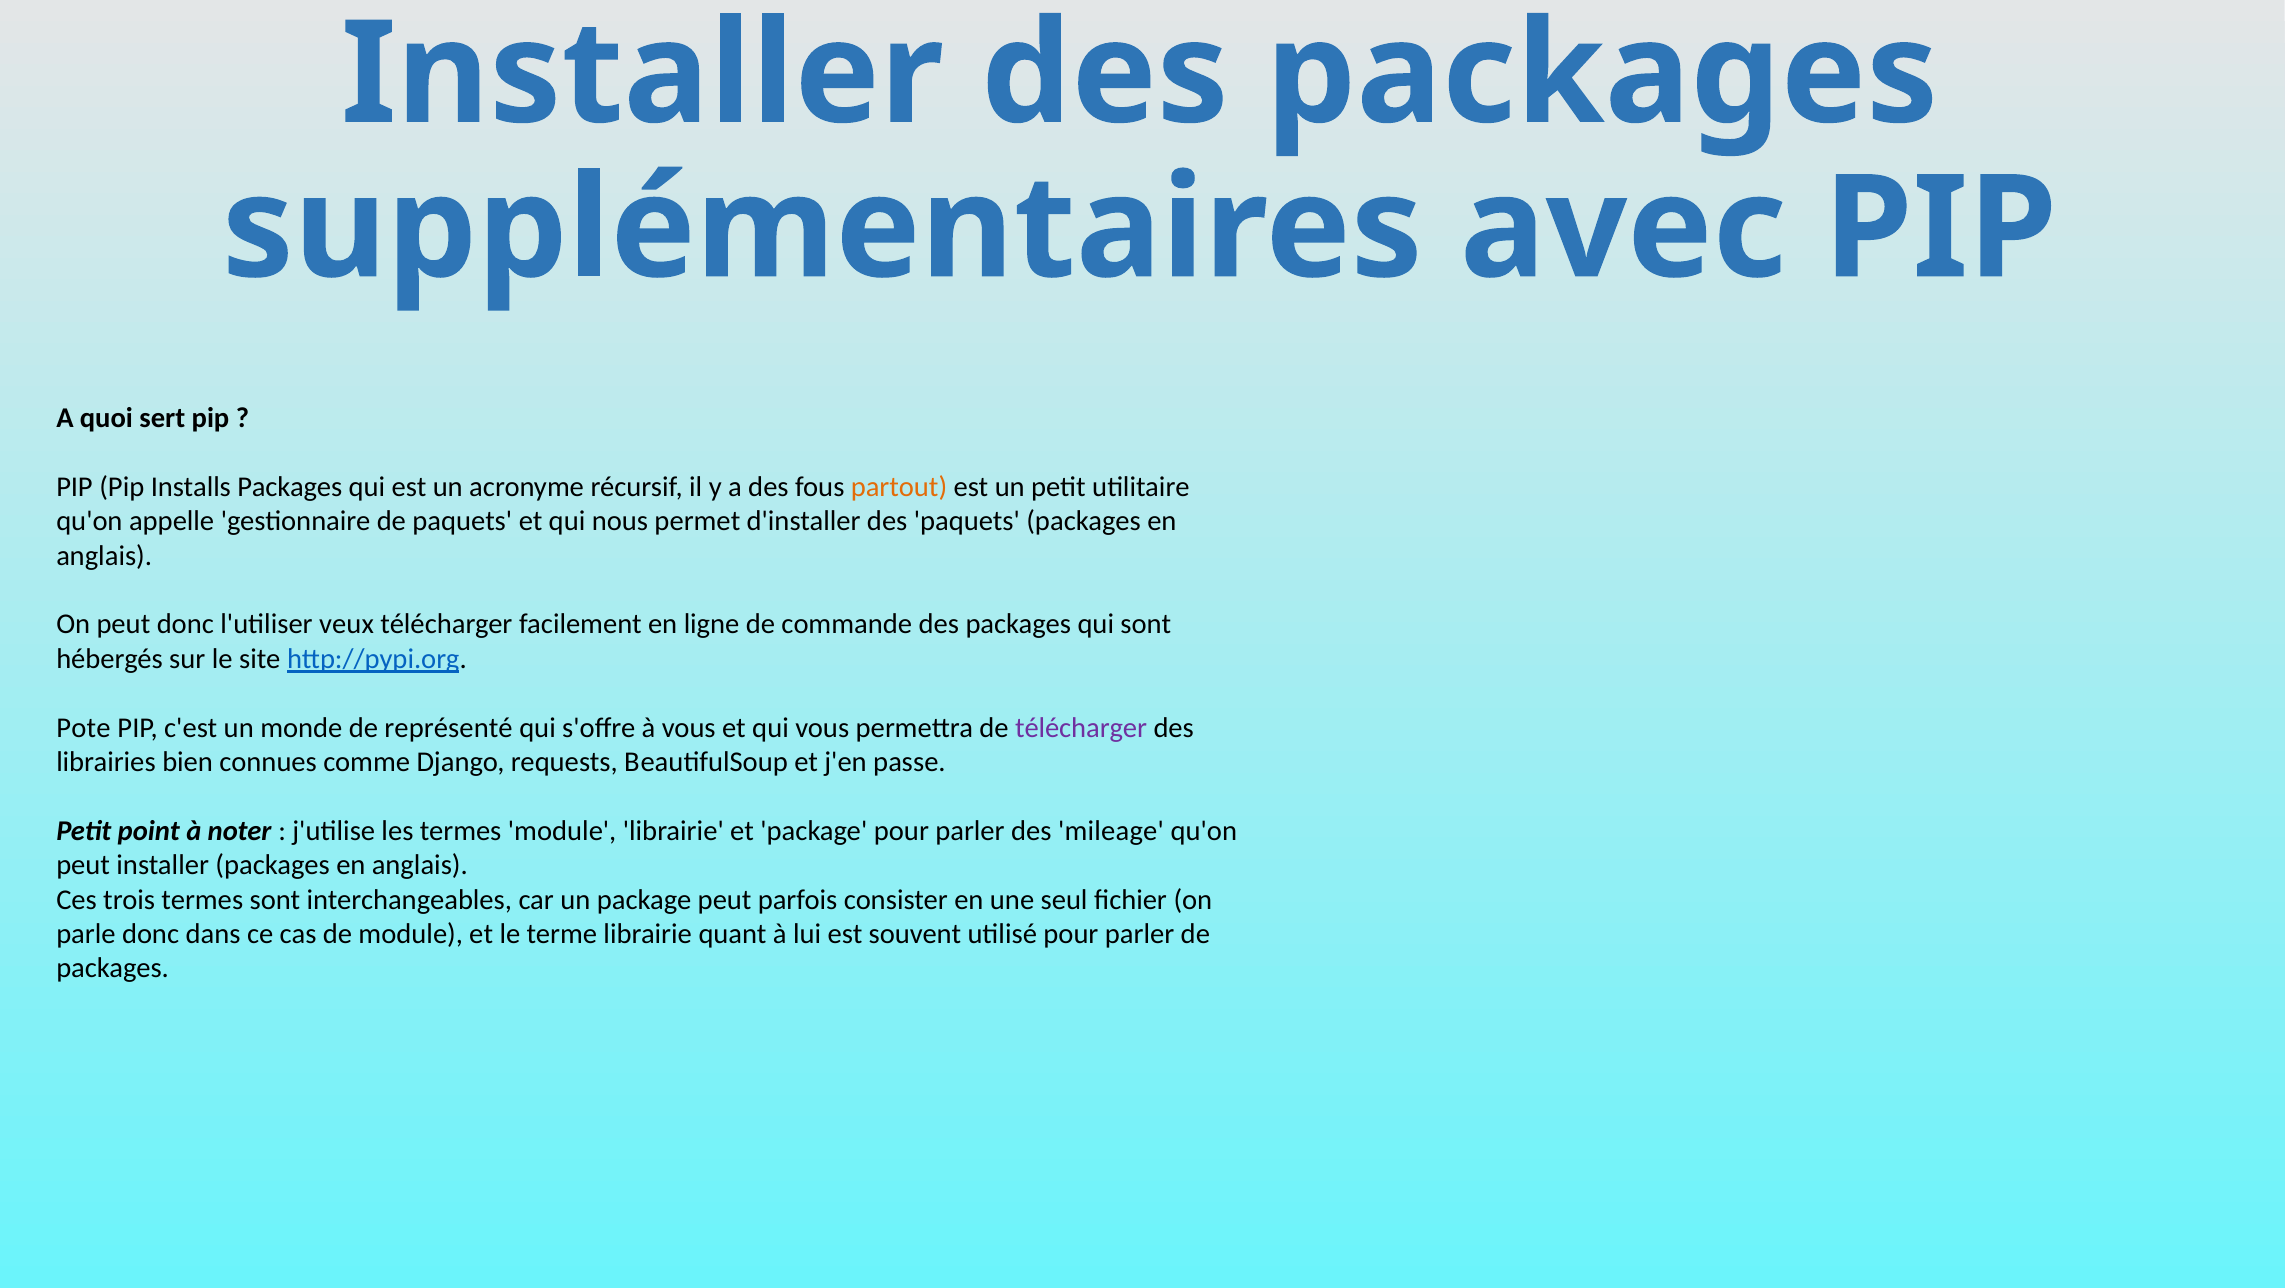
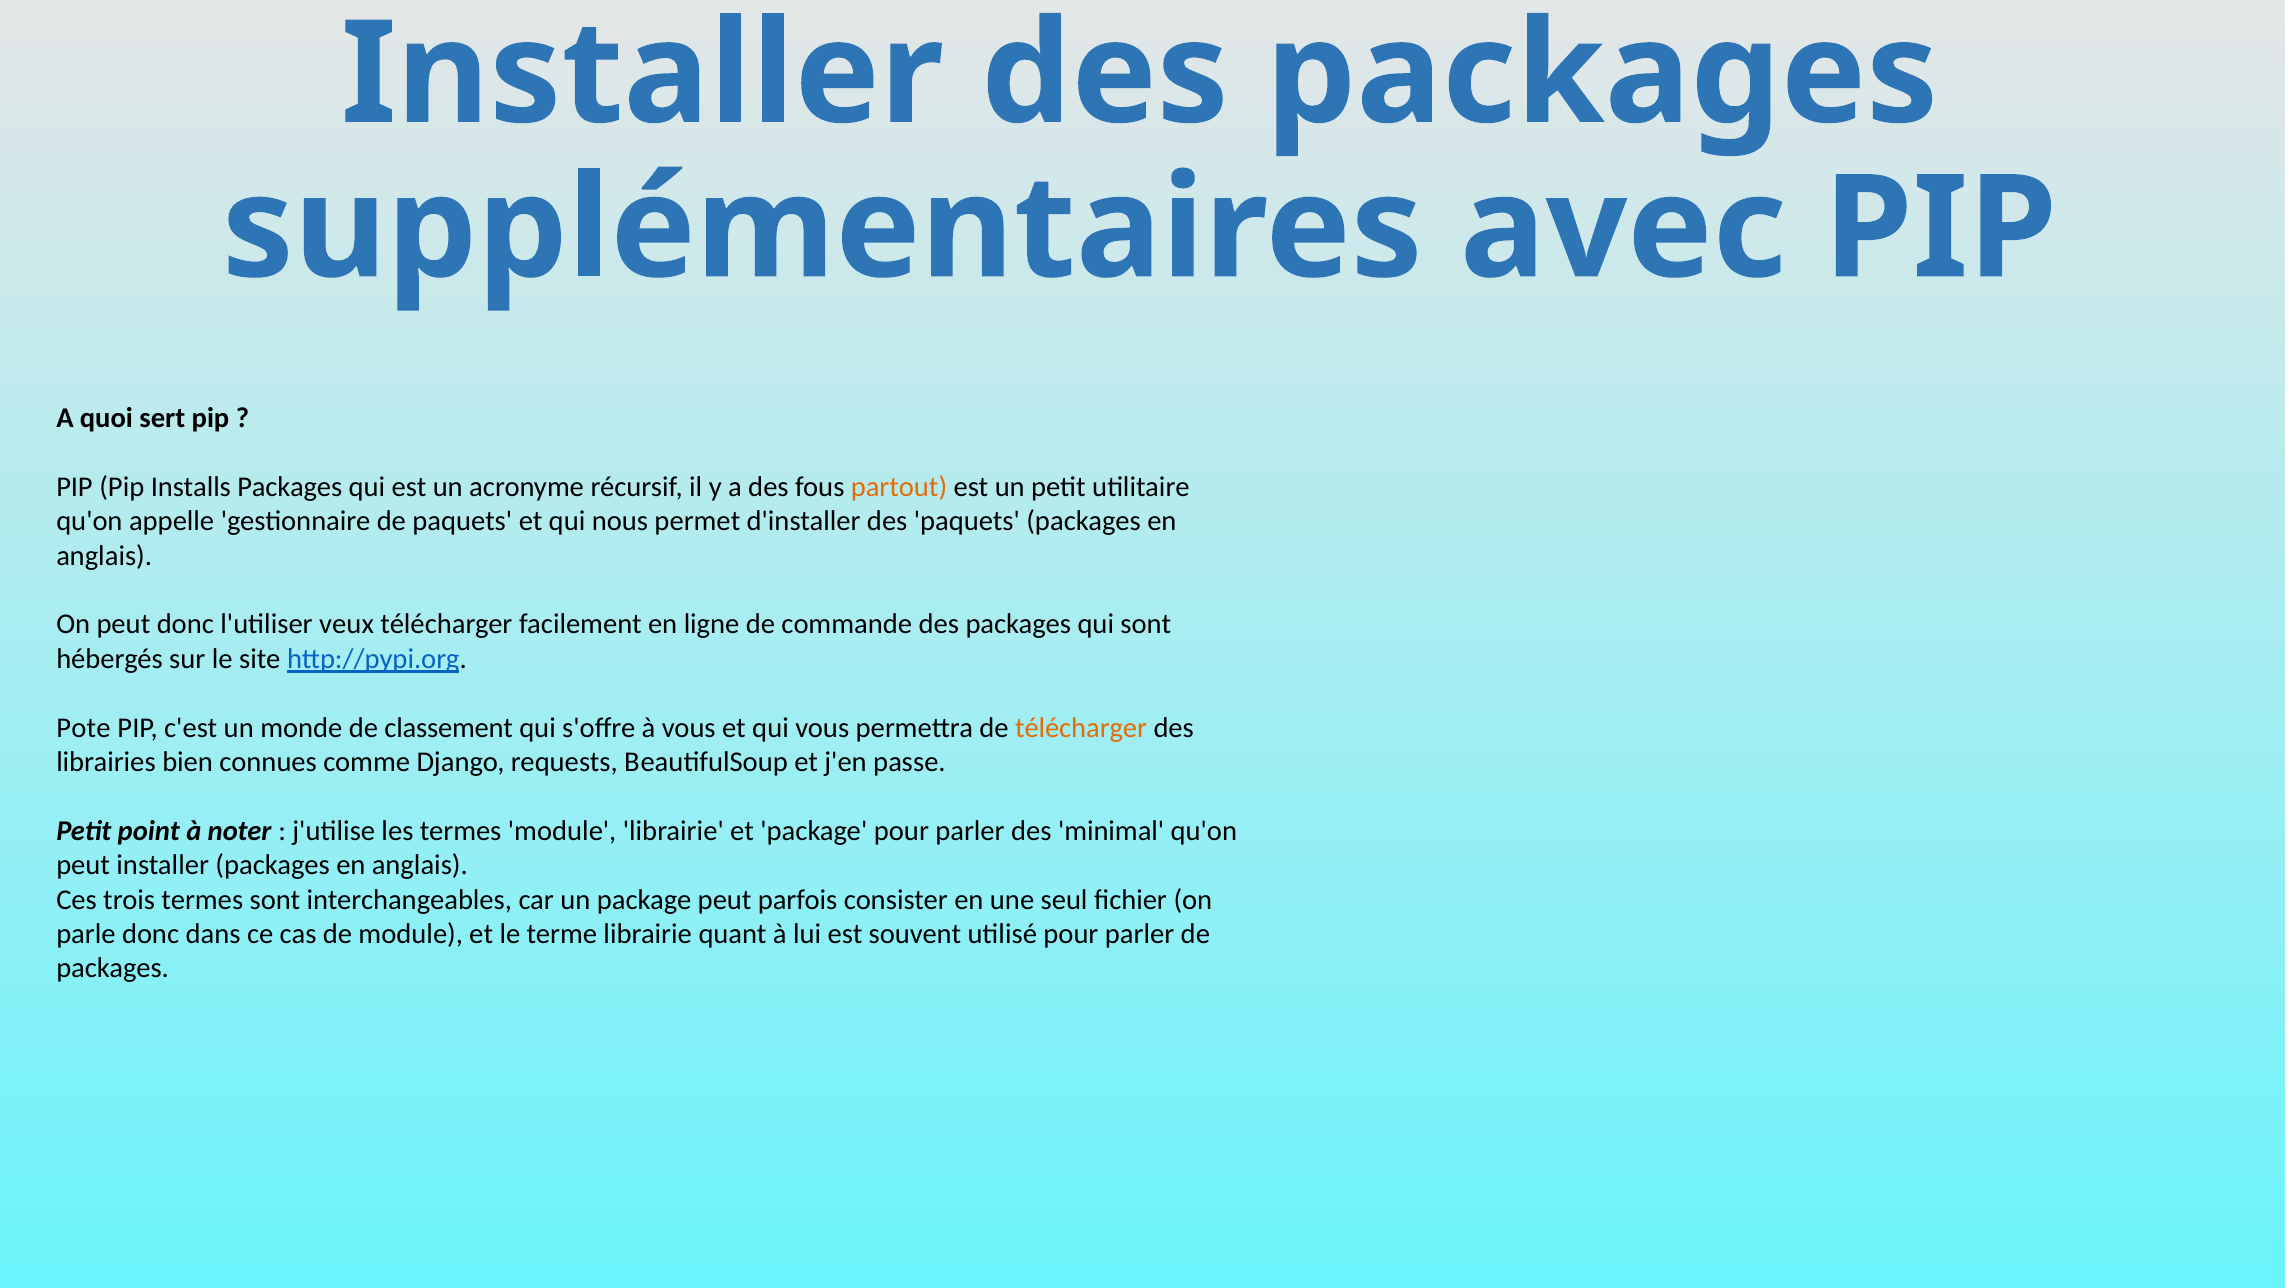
représenté: représenté -> classement (449, 728)
télécharger colour: purple -> orange (1081, 728)
mileage: mileage -> minimal (1111, 831)
